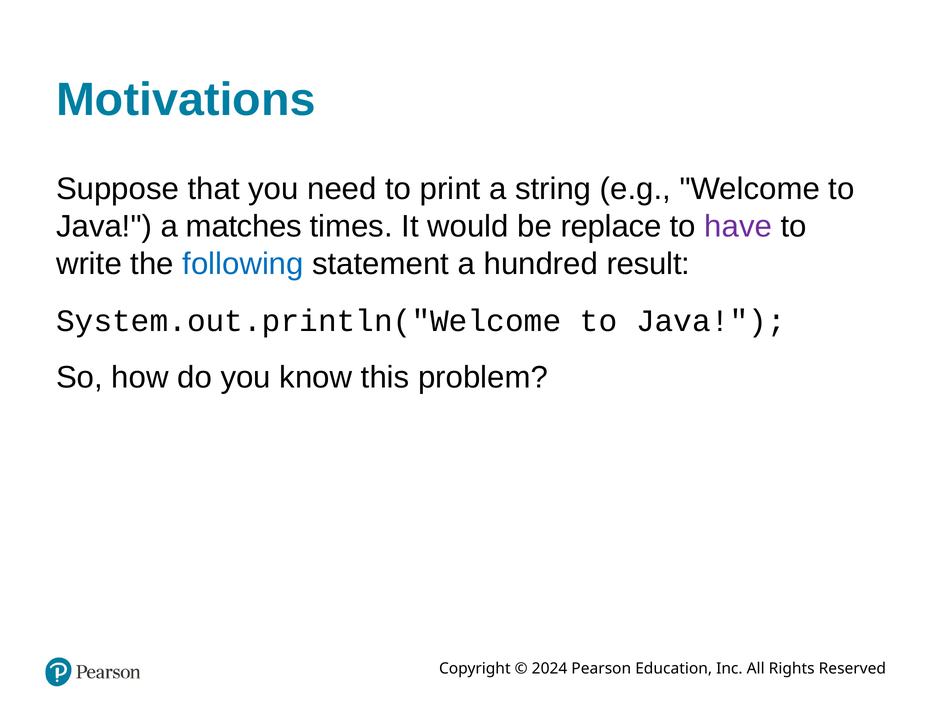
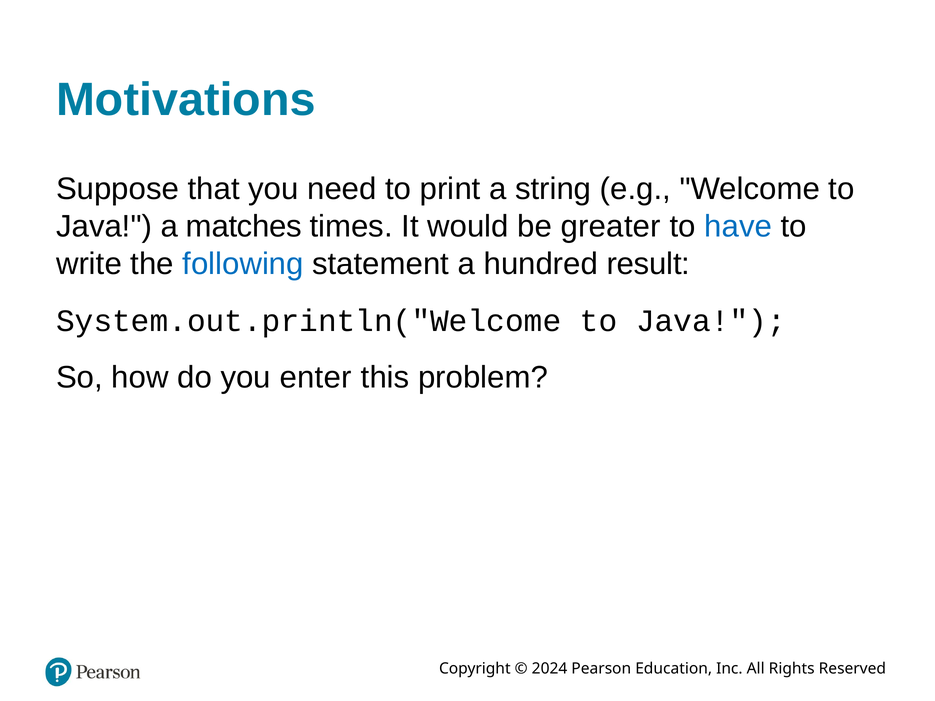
replace: replace -> greater (611, 227)
have colour: purple -> blue (738, 227)
know: know -> enter (316, 378)
